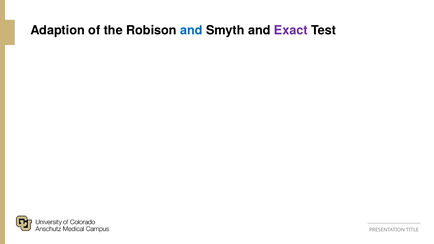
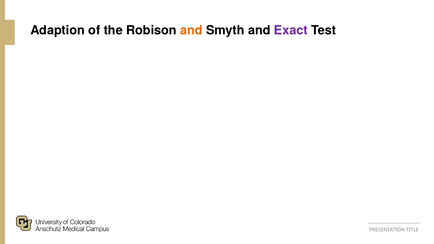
and colour: blue -> orange (191, 30)
